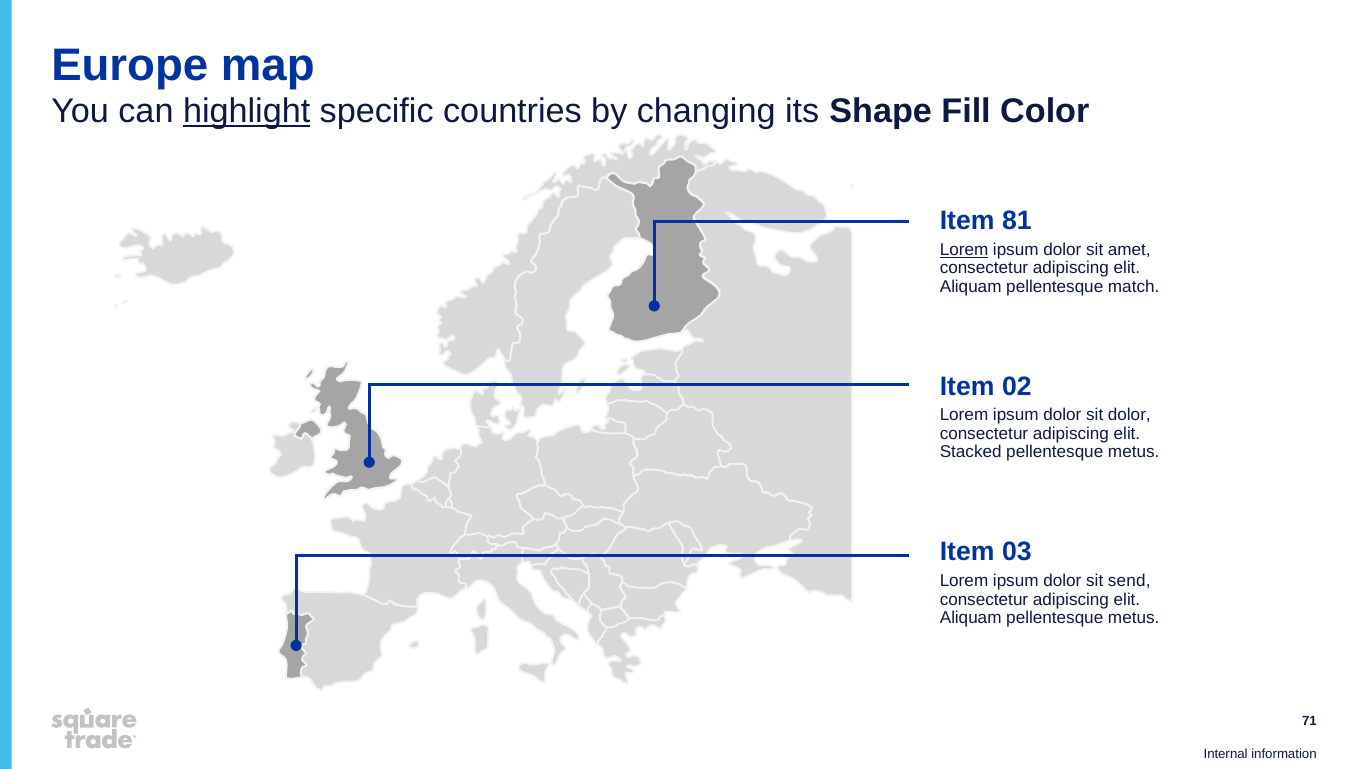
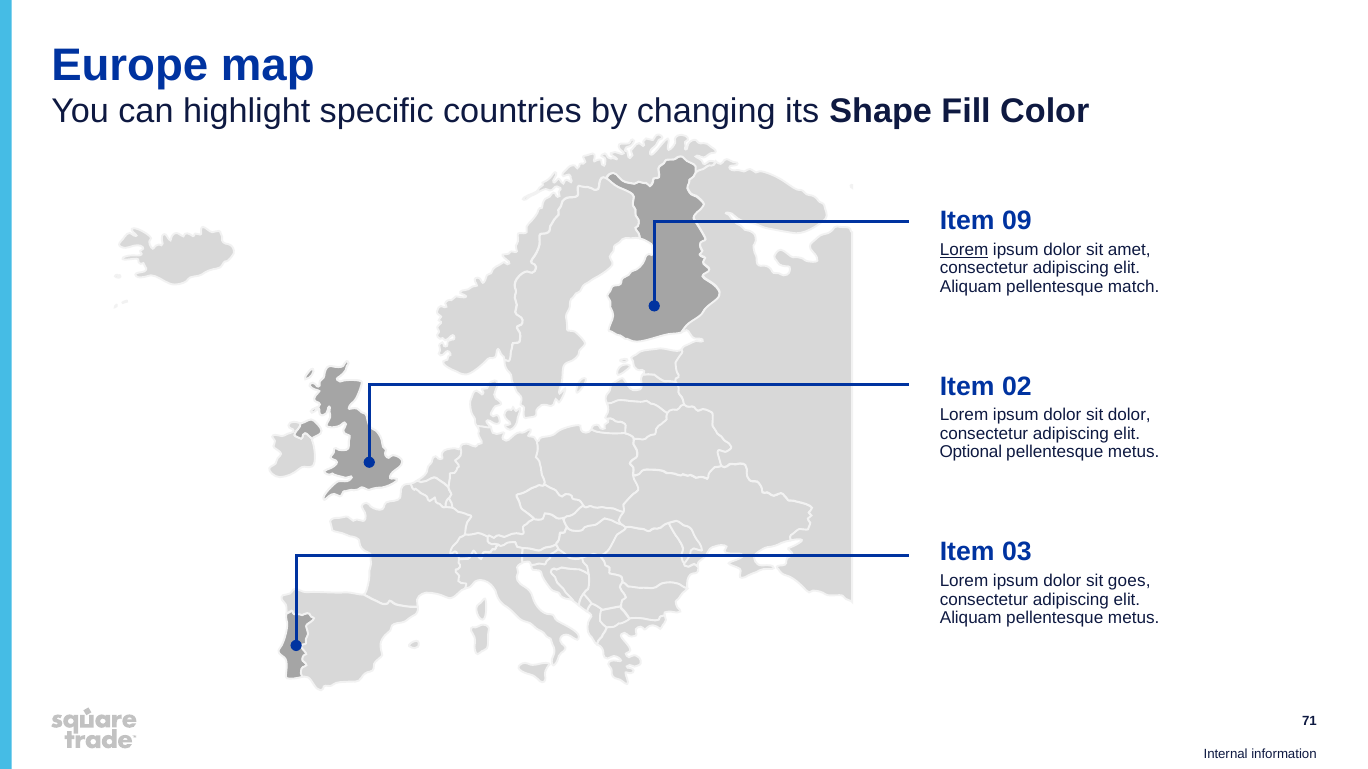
highlight underline: present -> none (247, 112)
81: 81 -> 09 (1017, 221)
Stacked: Stacked -> Optional (971, 453)
send: send -> goes (1129, 581)
